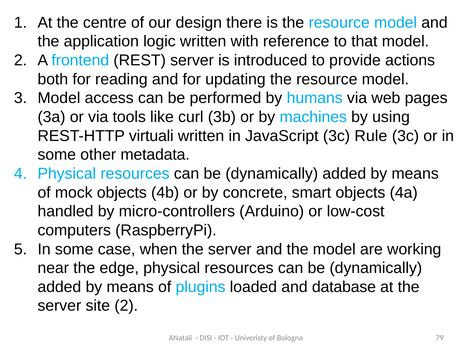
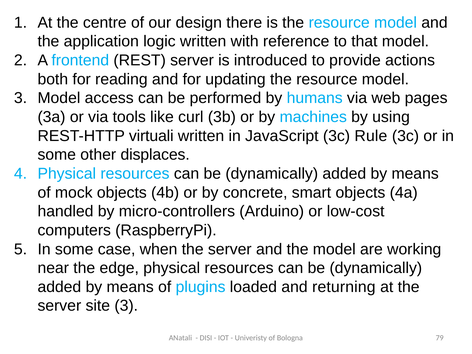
metadata: metadata -> displaces (155, 155)
database: database -> returning (344, 287)
site 2: 2 -> 3 (126, 306)
